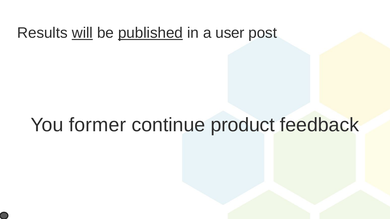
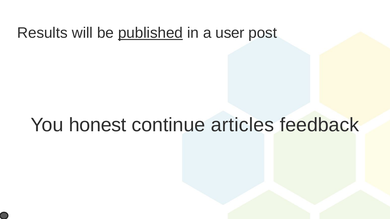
will underline: present -> none (82, 33)
former: former -> honest (98, 125)
product: product -> articles (243, 125)
